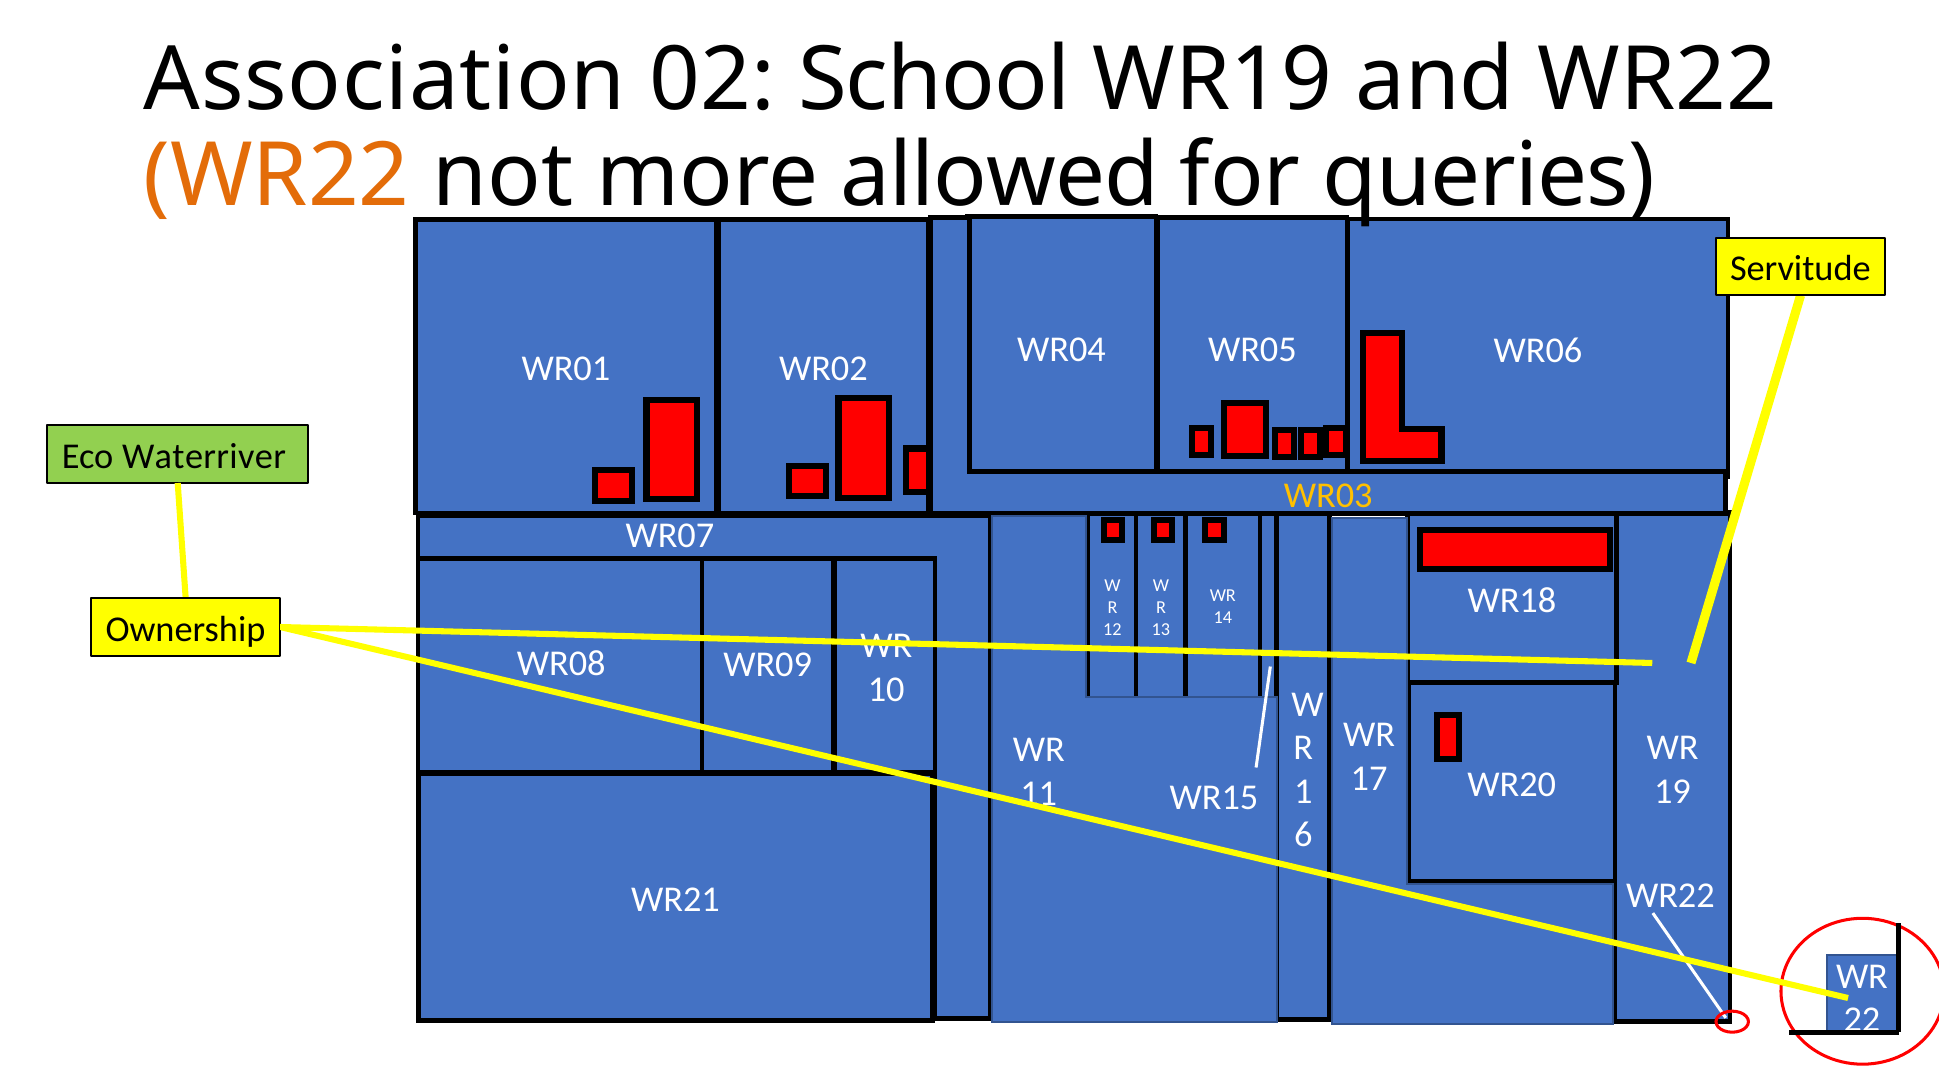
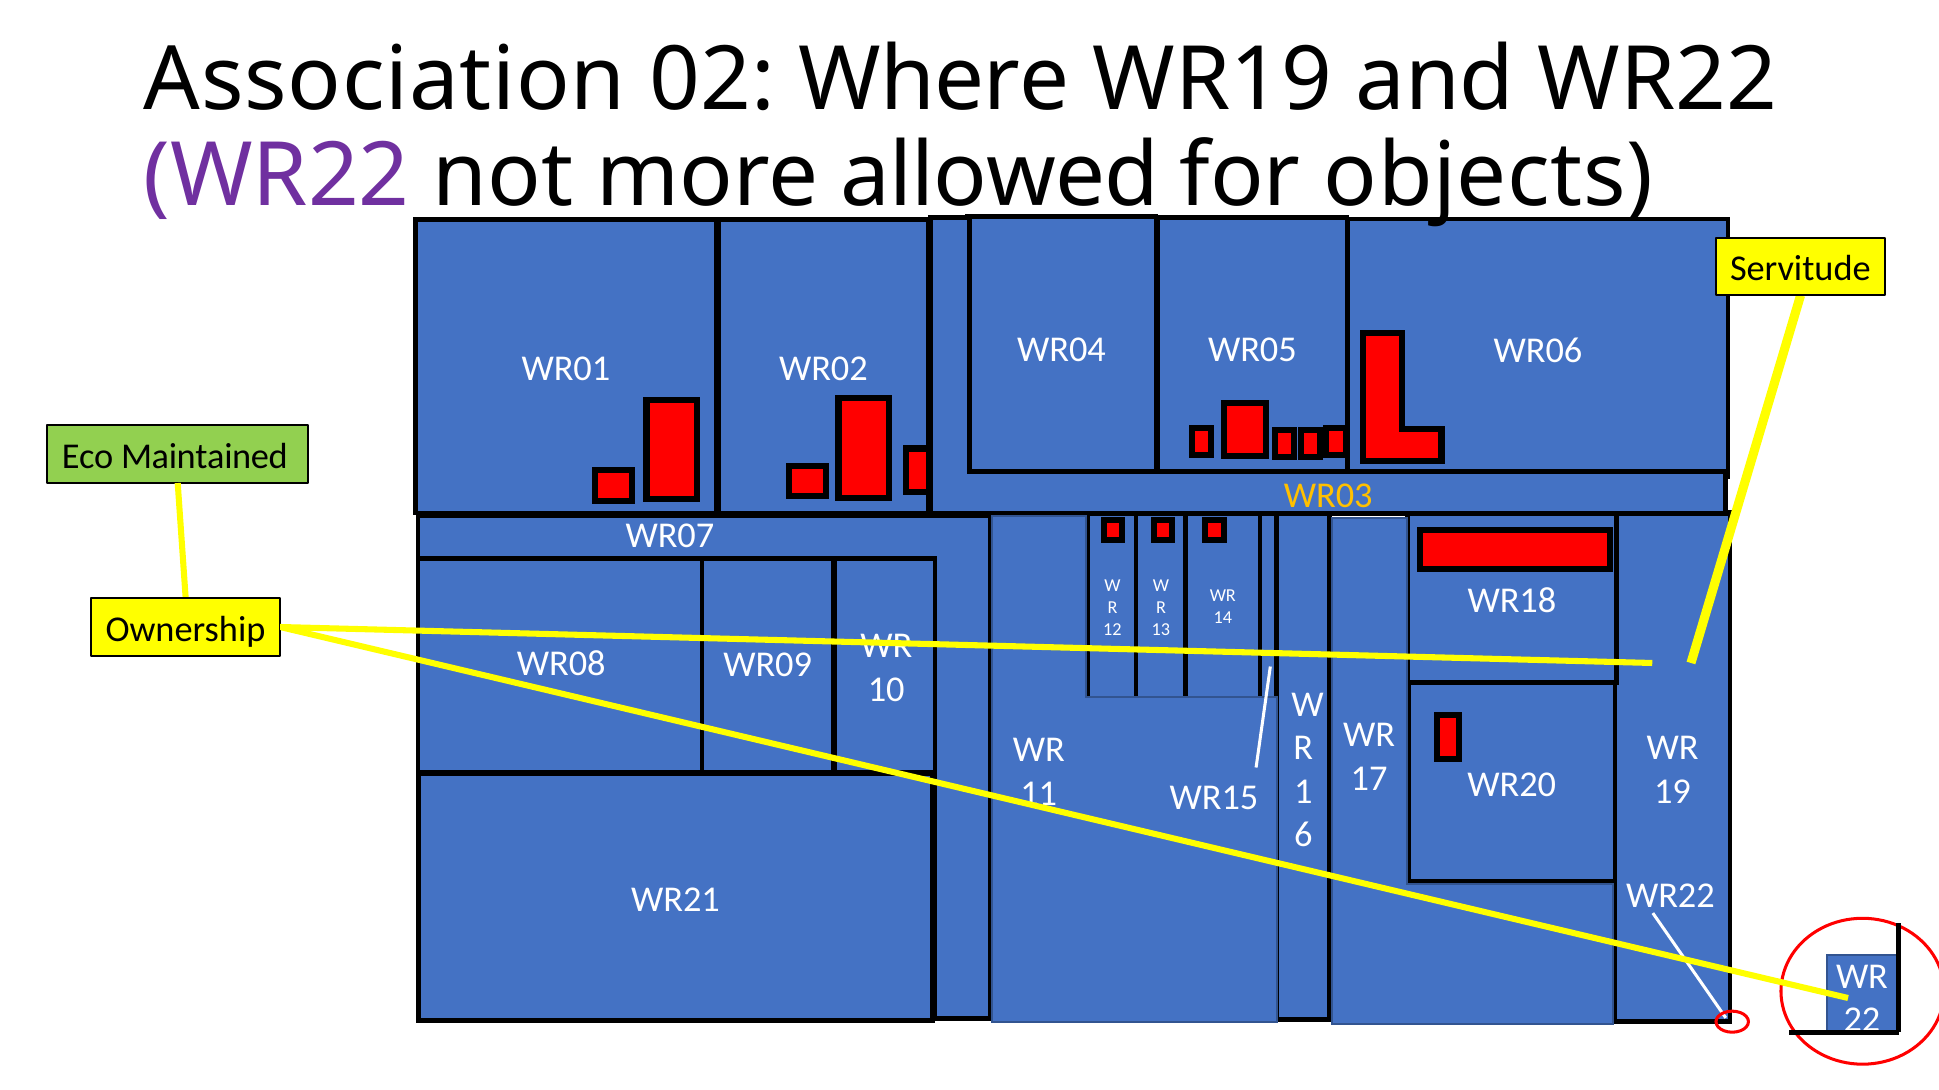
School: School -> Where (934, 80)
WR22 colour: orange -> purple (277, 176)
queries: queries -> objects (1488, 176)
Waterriver: Waterriver -> Maintained (204, 457)
